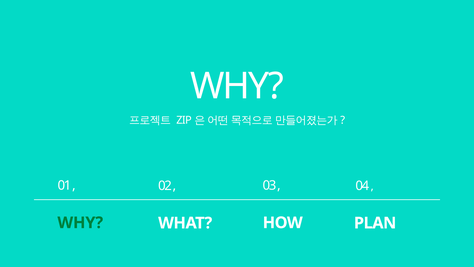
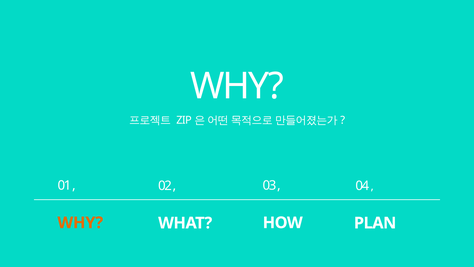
WHY colour: green -> orange (80, 222)
